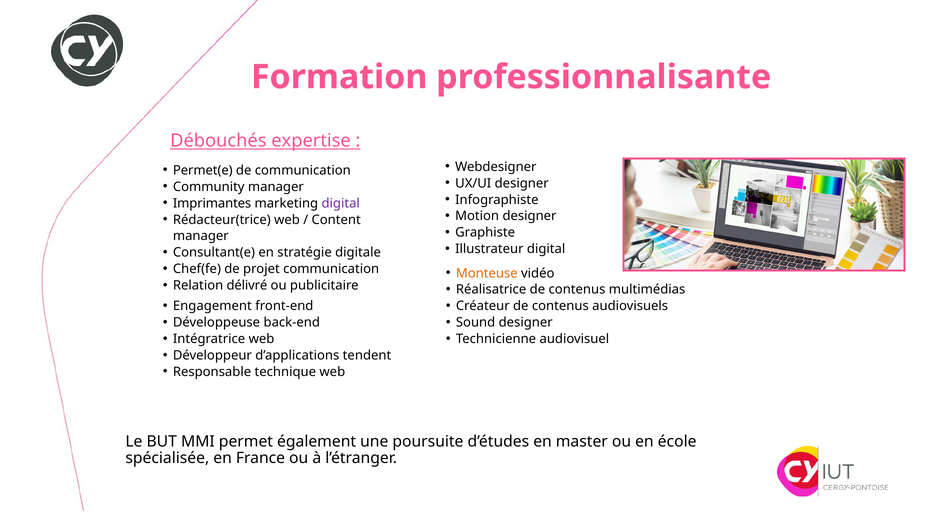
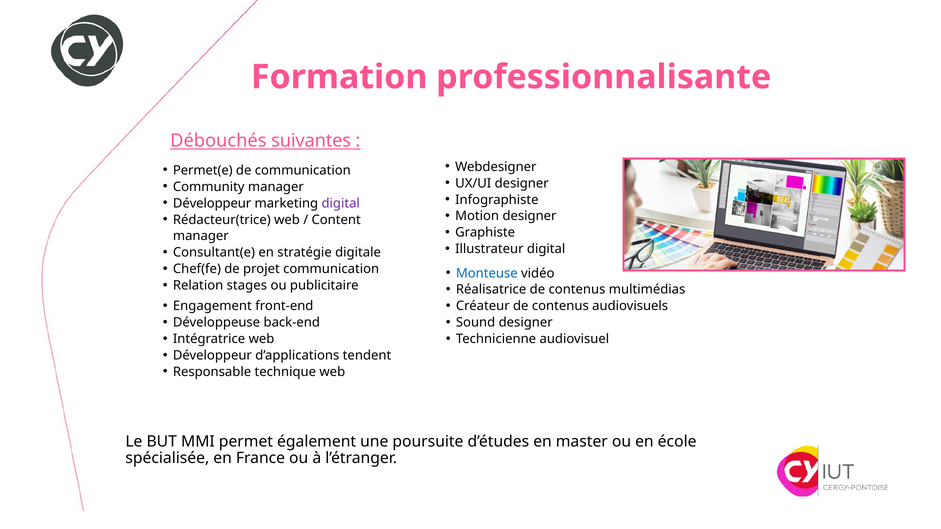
expertise: expertise -> suivantes (311, 141)
Imprimantes: Imprimantes -> Développeur (212, 203)
Monteuse colour: orange -> blue (487, 273)
délivré: délivré -> stages (247, 286)
